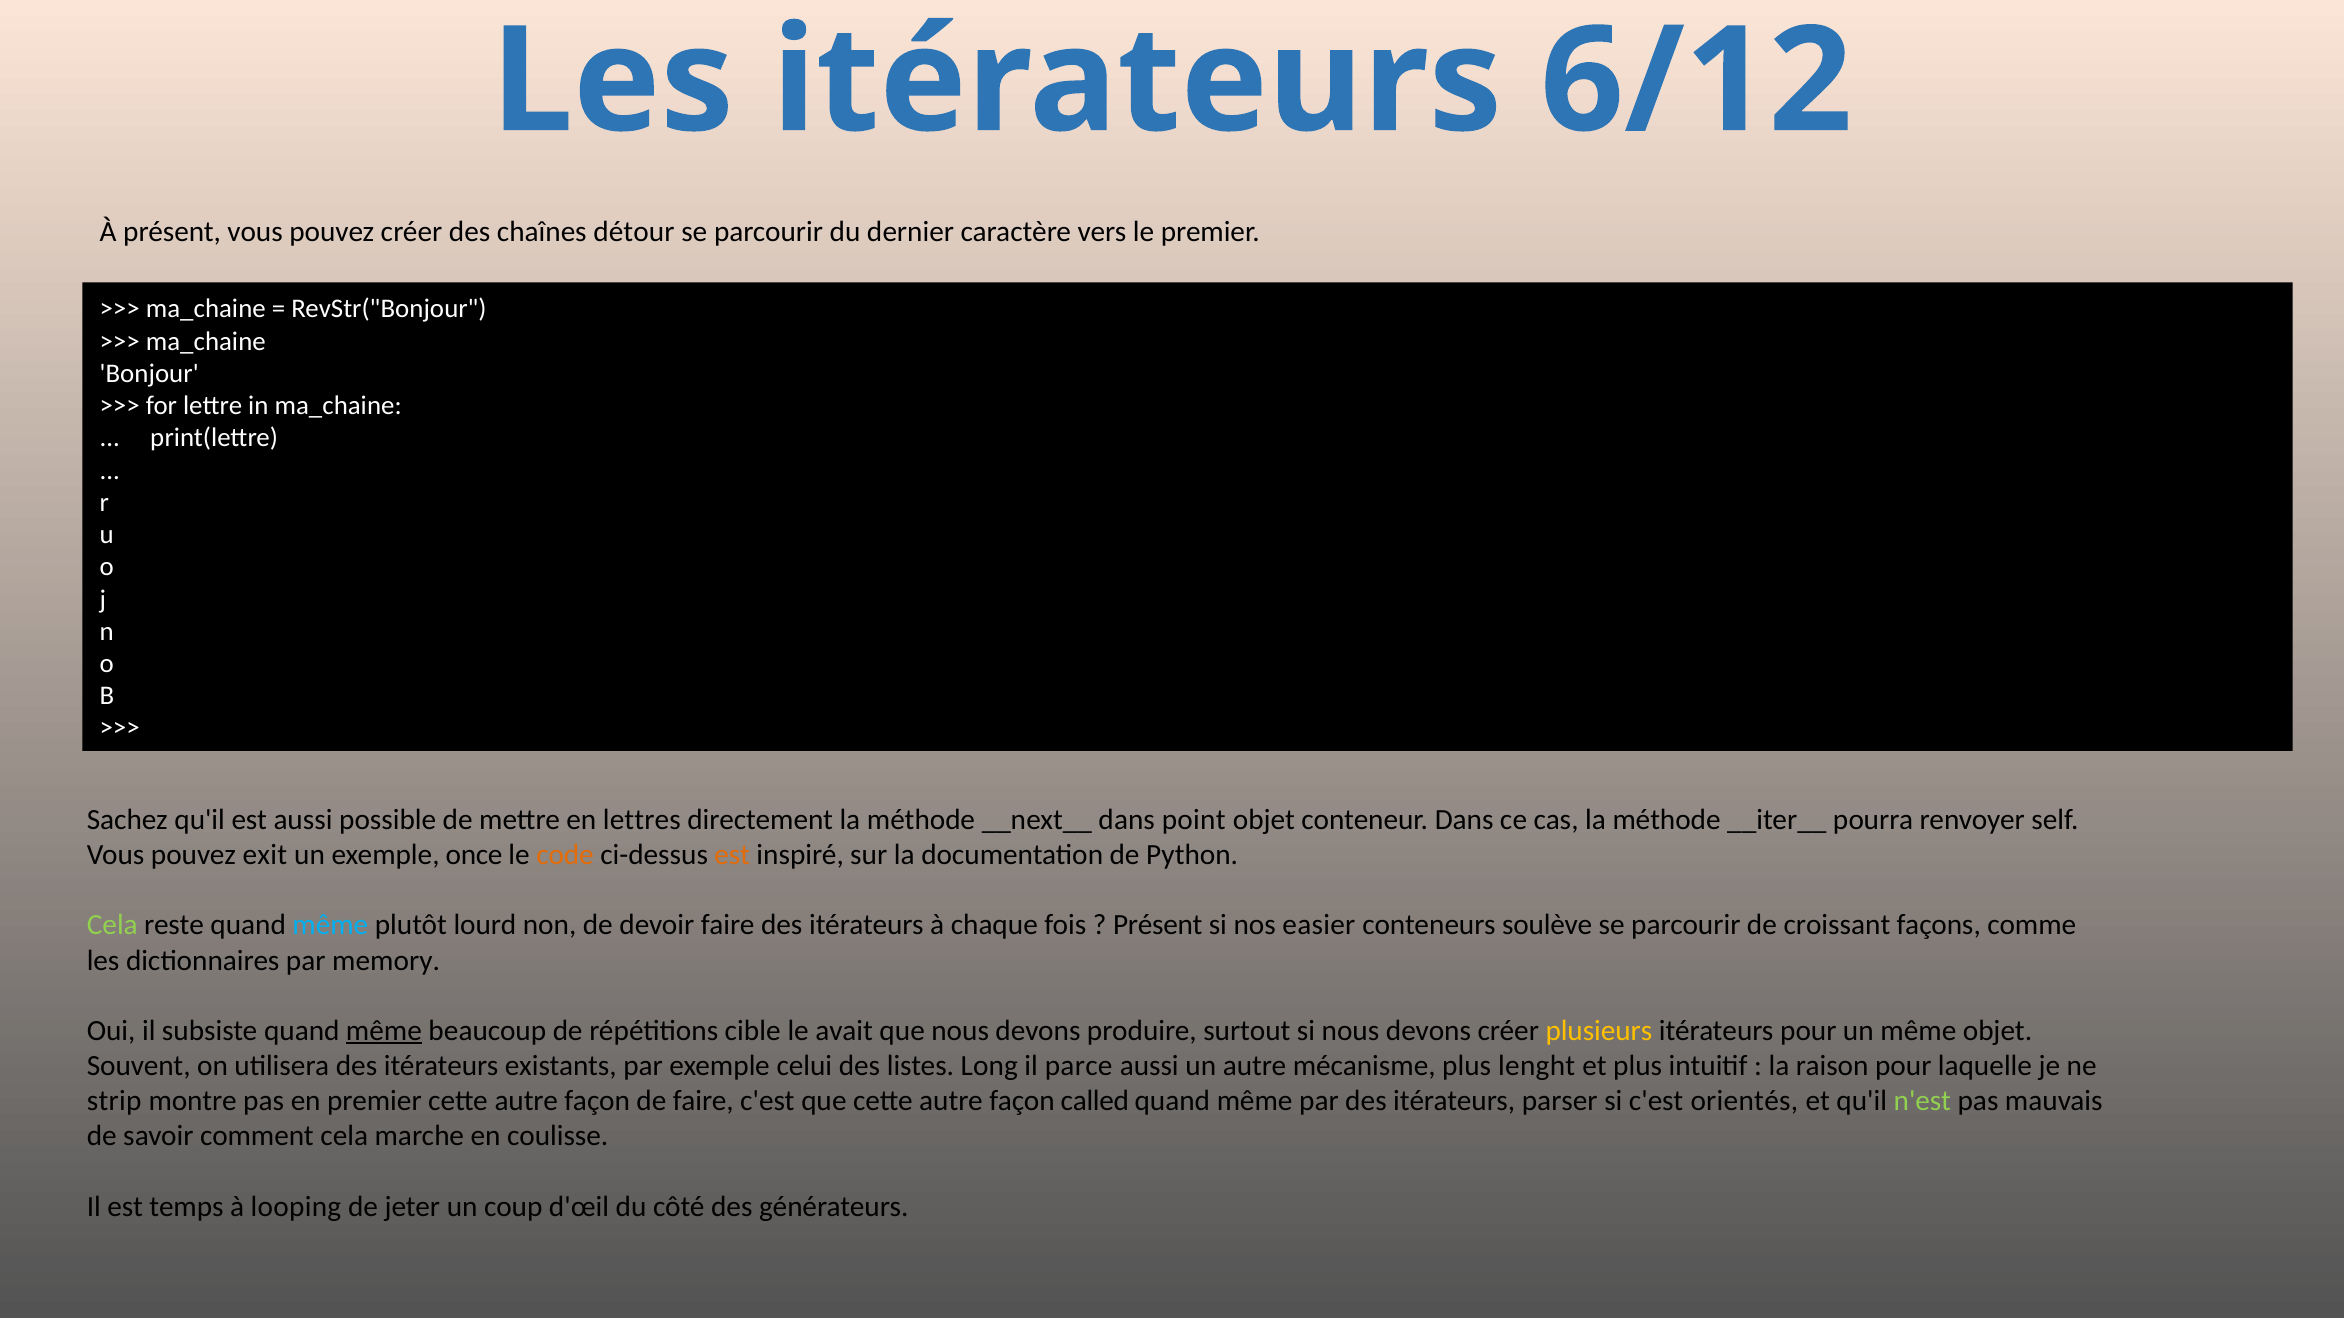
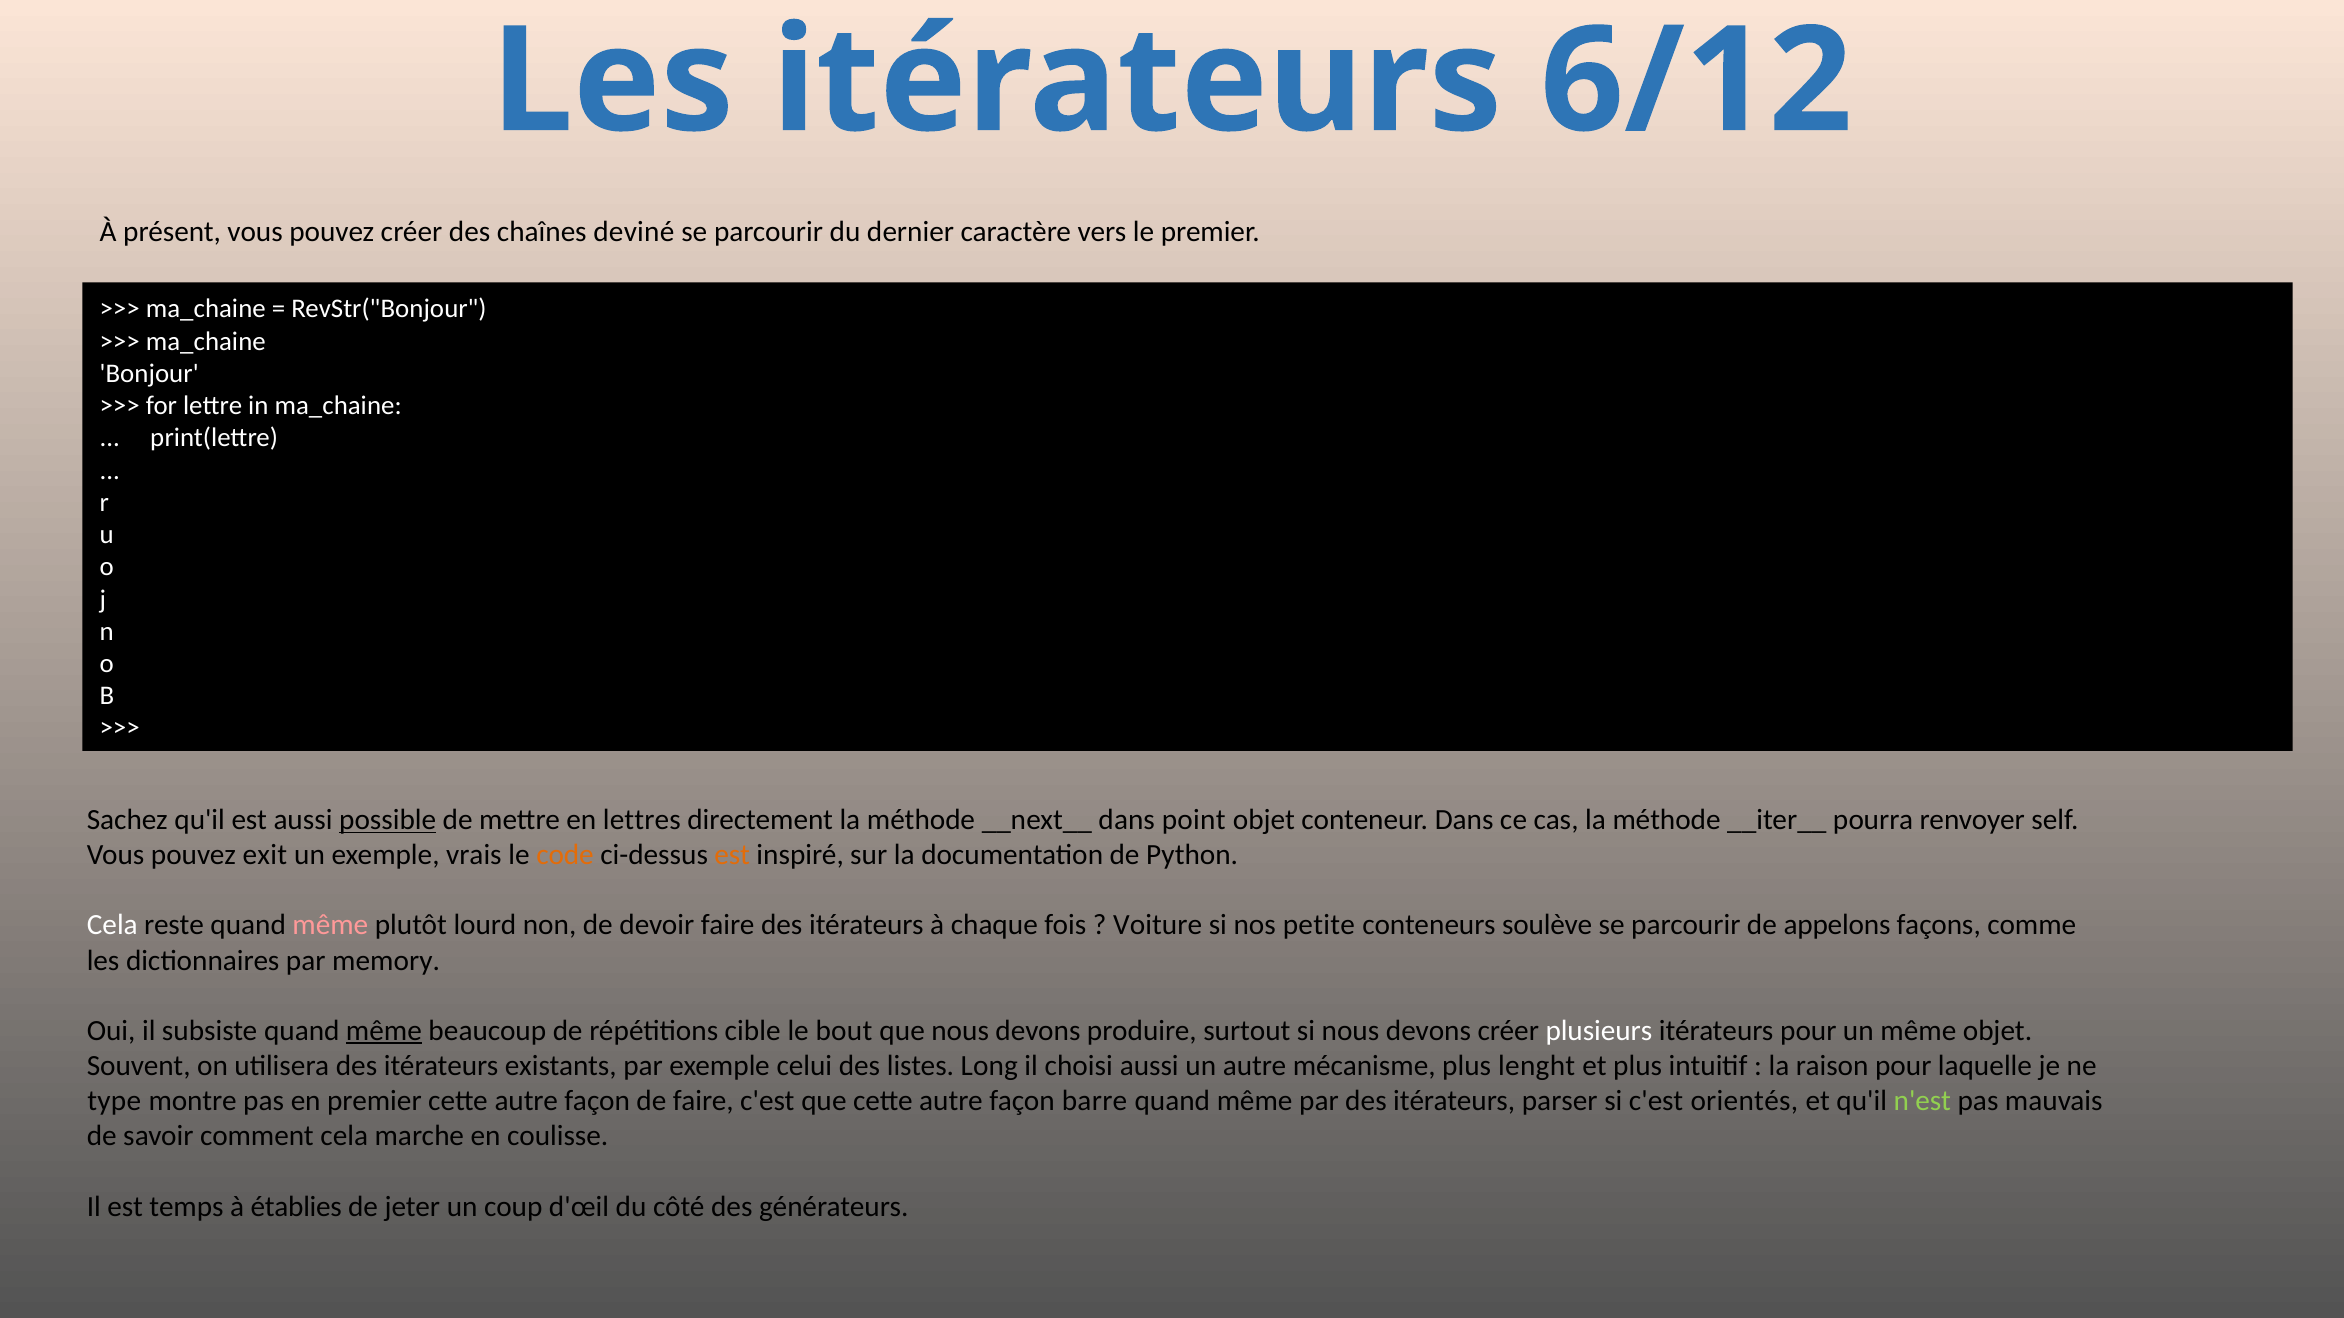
détour: détour -> deviné (634, 231)
possible underline: none -> present (388, 820)
once: once -> vrais (474, 855)
Cela colour: light green -> white (112, 926)
même colour: light blue -> pink (330, 926)
Présent: Présent -> Voiture (1158, 926)
easier: easier -> petite (1319, 926)
croissant: croissant -> appelons (1837, 926)
avait: avait -> bout (844, 1031)
plusieurs colour: yellow -> white (1599, 1031)
parce: parce -> choisi (1079, 1066)
strip: strip -> type (114, 1101)
called: called -> barre (1095, 1101)
looping: looping -> établies (296, 1207)
